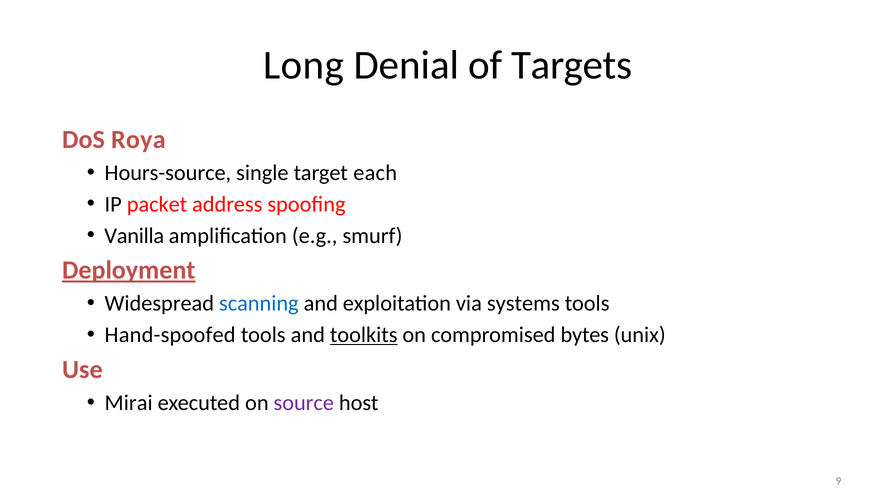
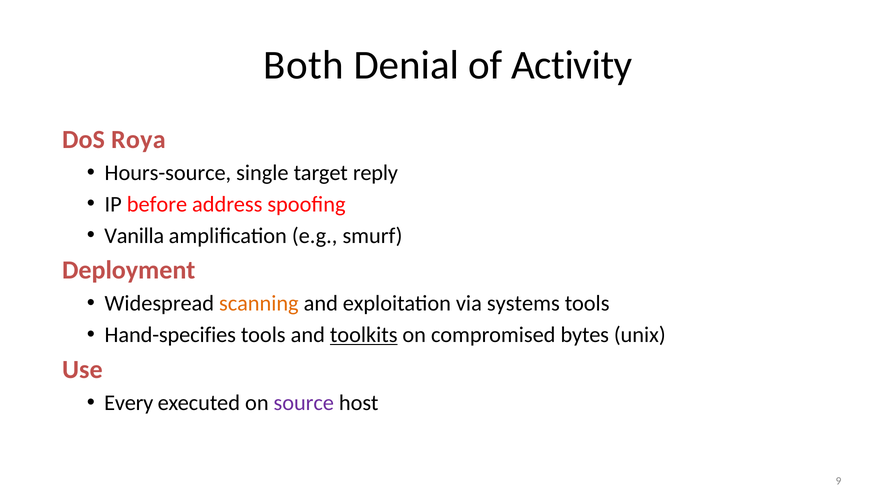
Long: Long -> Both (304, 65)
Targets: Targets -> Activity (572, 65)
each: each -> reply (375, 173)
packet: packet -> before (157, 204)
Deployment underline: present -> none (129, 270)
scanning colour: blue -> orange (259, 303)
Hand-spoofed: Hand-spoofed -> Hand-specifies (170, 335)
Mirai: Mirai -> Every (129, 402)
